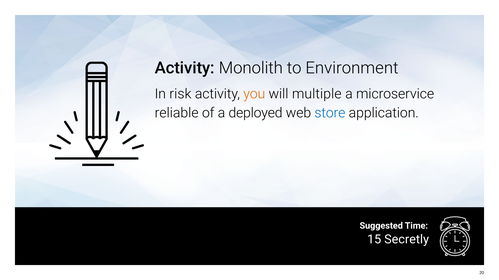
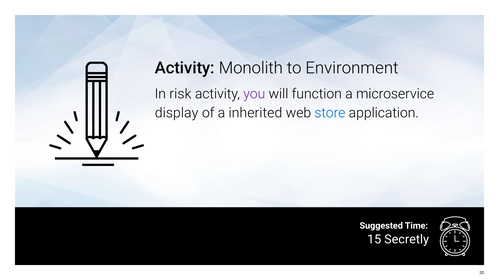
you colour: orange -> purple (254, 94)
multiple: multiple -> function (317, 94)
reliable: reliable -> display (177, 113)
deployed: deployed -> inherited (255, 113)
